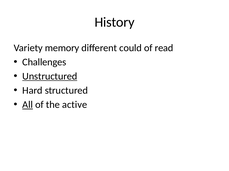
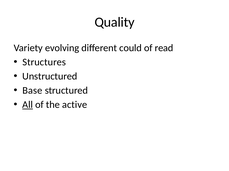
History: History -> Quality (115, 22)
memory: memory -> evolving (62, 48)
Challenges: Challenges -> Structures (44, 62)
Unstructured underline: present -> none (50, 77)
Hard: Hard -> Base (32, 91)
